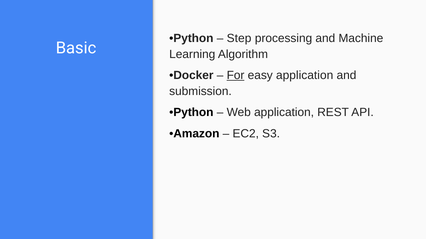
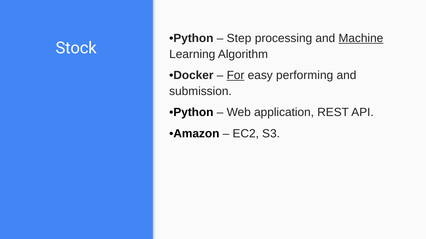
Machine underline: none -> present (361, 38)
Basic: Basic -> Stock (76, 48)
easy application: application -> performing (305, 76)
